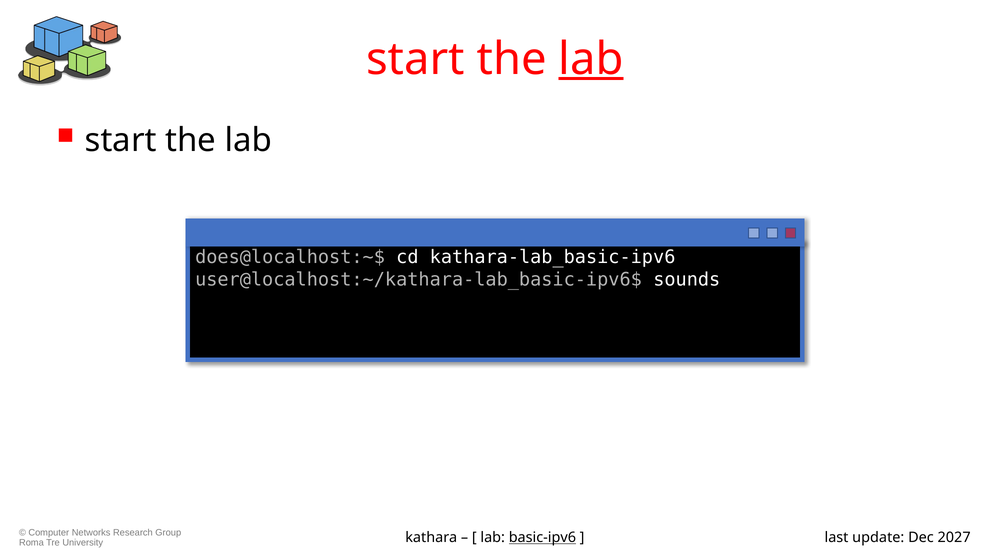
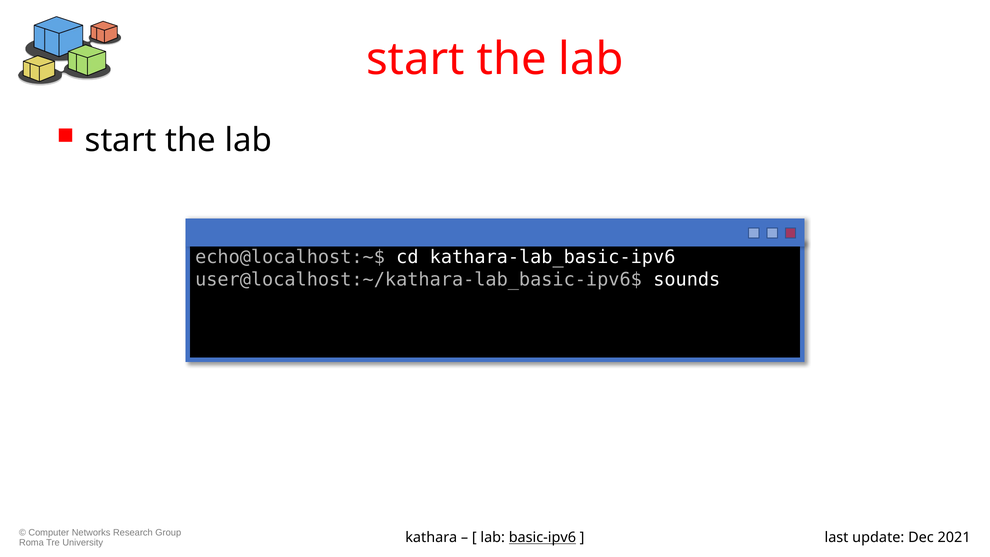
lab underline: present -> none (591, 59)
does@localhost:~$: does@localhost:~$ -> echo@localhost:~$ (290, 257)
2027: 2027 -> 2021 (954, 537)
